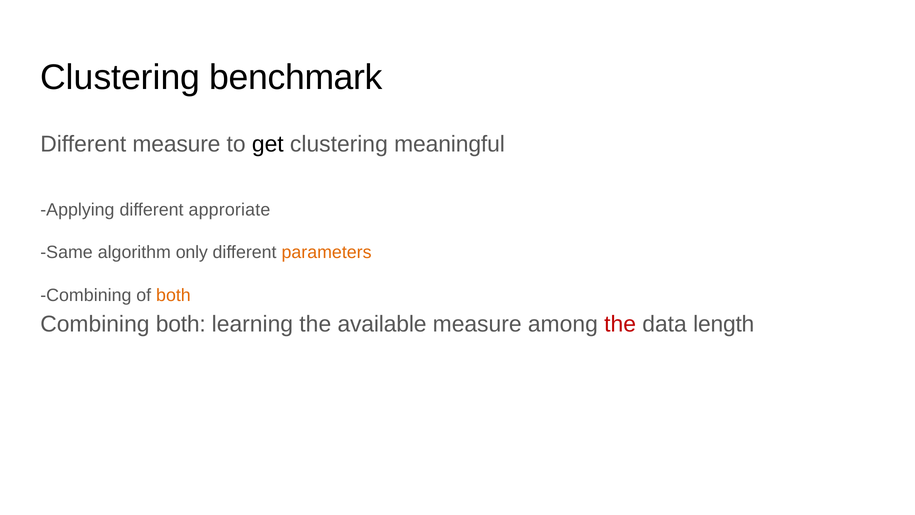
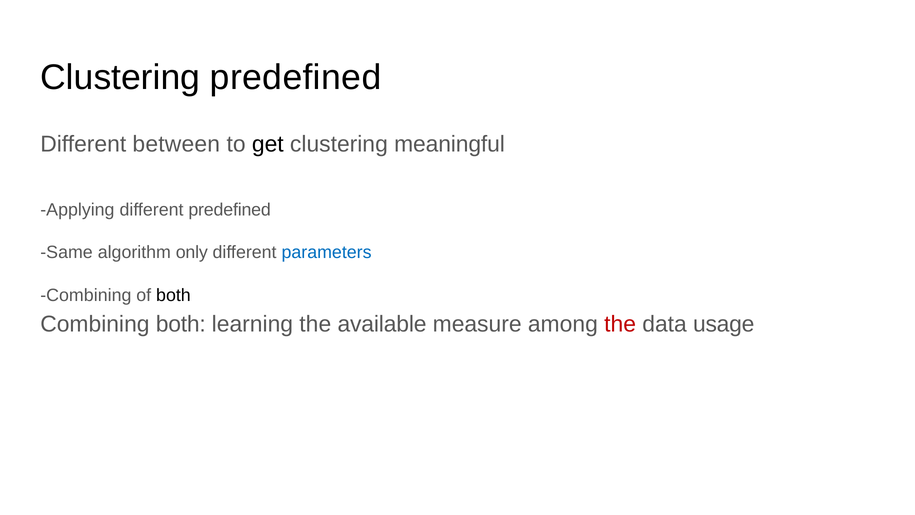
Clustering benchmark: benchmark -> predefined (296, 78)
Different measure: measure -> between (176, 144)
different approriate: approriate -> predefined (230, 210)
parameters colour: orange -> blue (327, 252)
both colour: orange -> black (173, 295)
length: length -> usage (724, 324)
